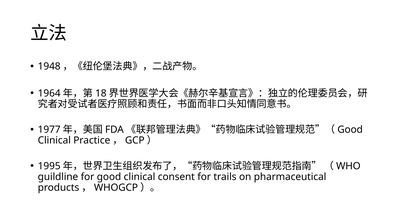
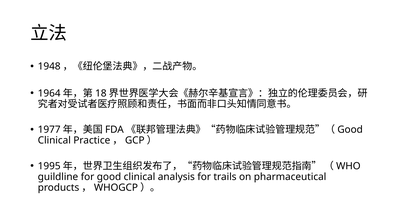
consent: consent -> analysis (176, 177)
